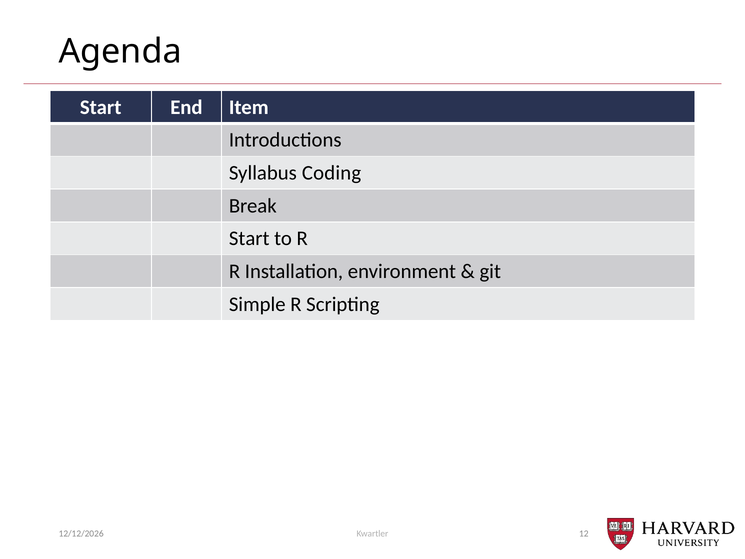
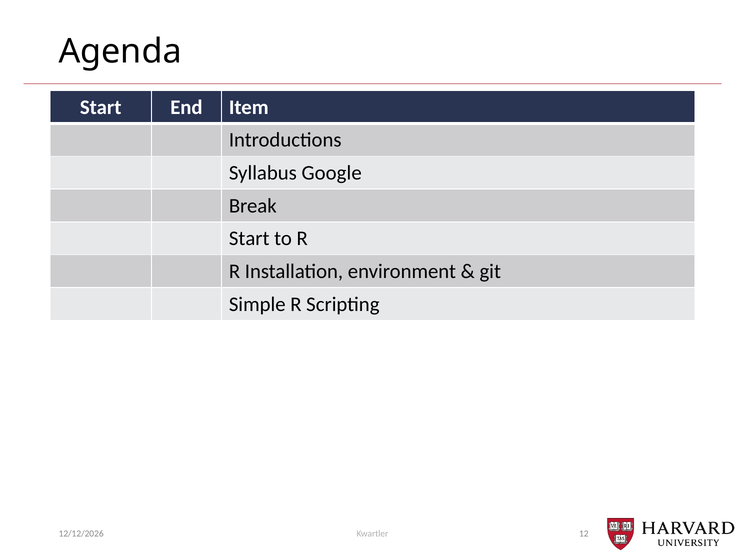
Coding: Coding -> Google (332, 173)
